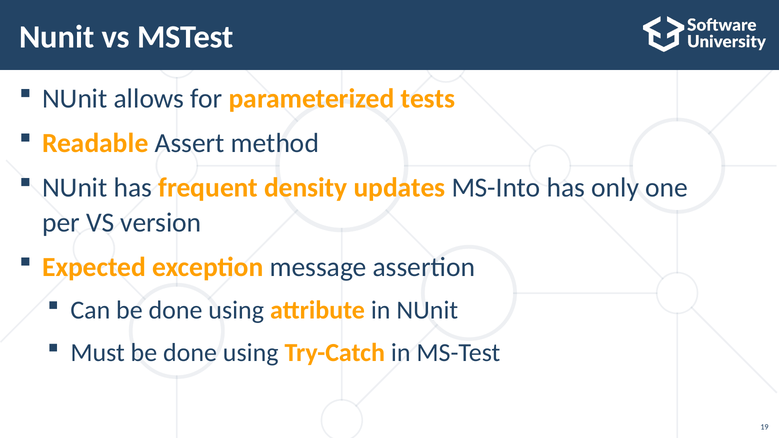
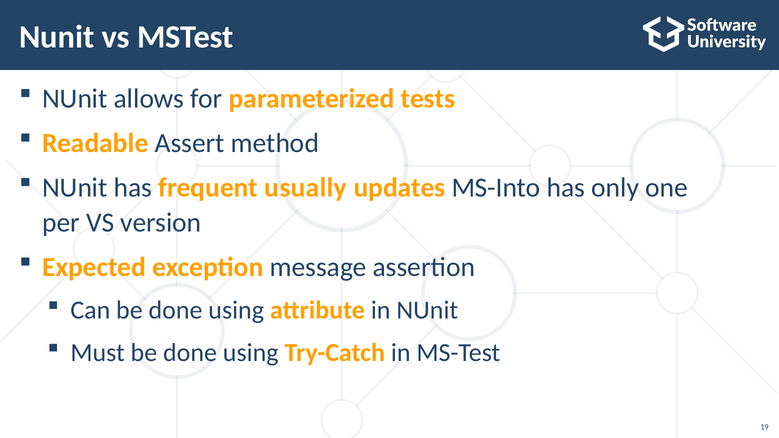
density: density -> usually (306, 188)
